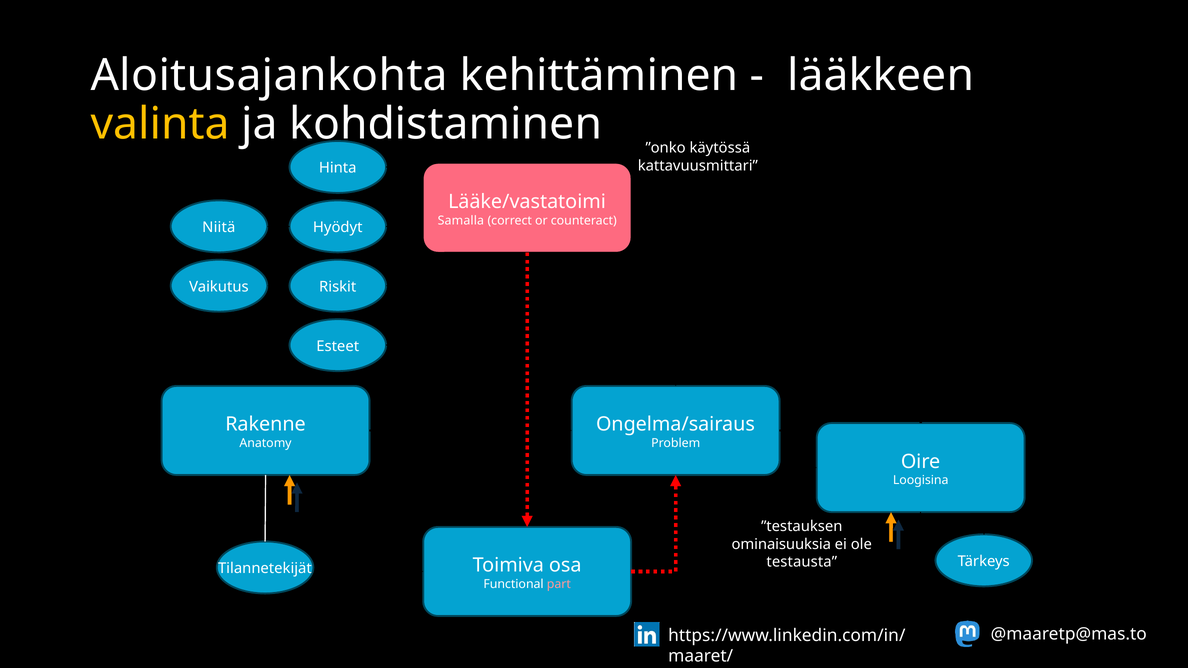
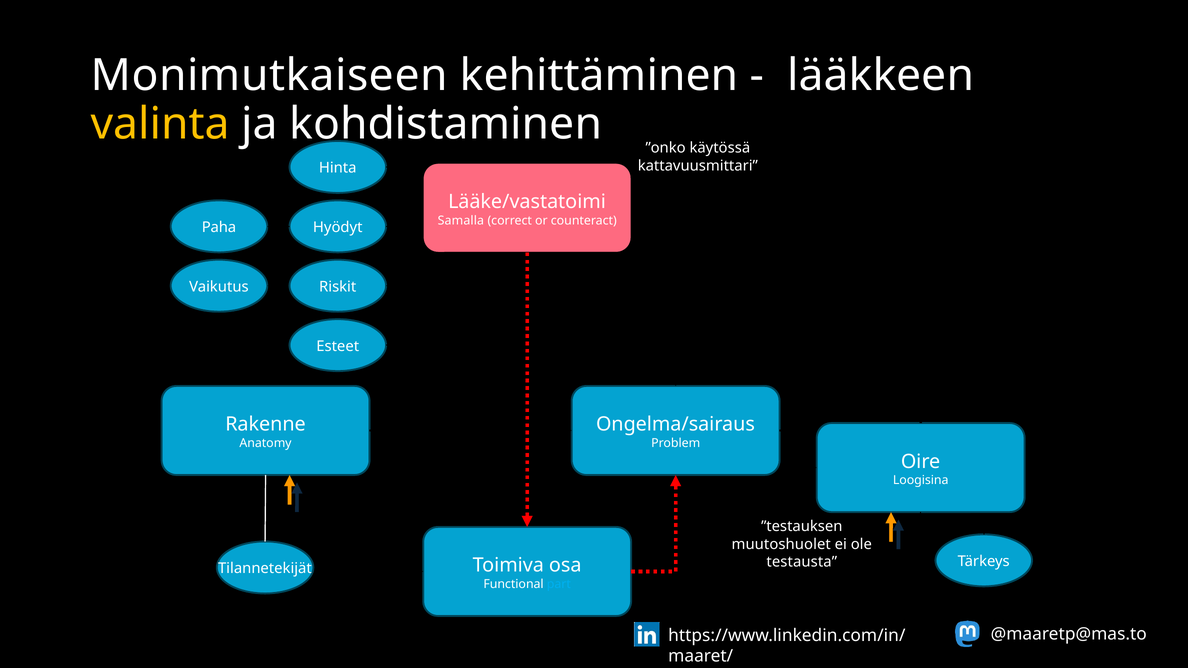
Aloitusajankohta: Aloitusajankohta -> Monimutkaiseen (269, 76)
Niitä: Niitä -> Paha (219, 227)
ominaisuuksia: ominaisuuksia -> muutoshuolet (781, 544)
part colour: pink -> light blue (559, 584)
